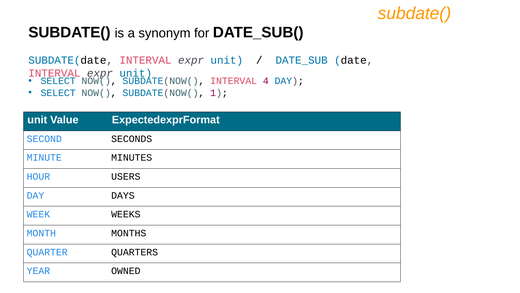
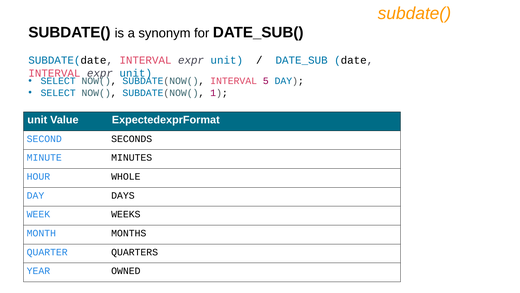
4: 4 -> 5 (266, 81)
USERS: USERS -> WHOLE (126, 176)
